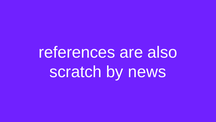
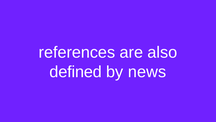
scratch: scratch -> defined (76, 72)
